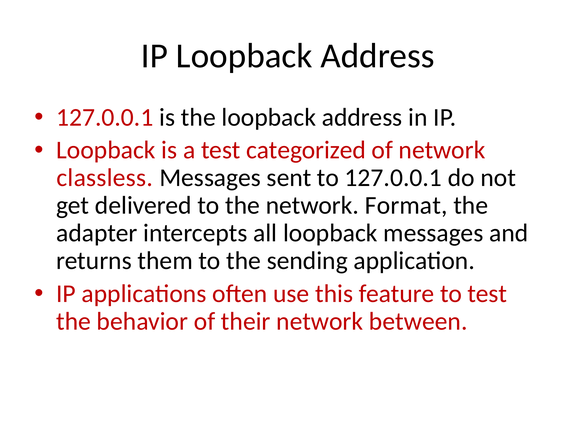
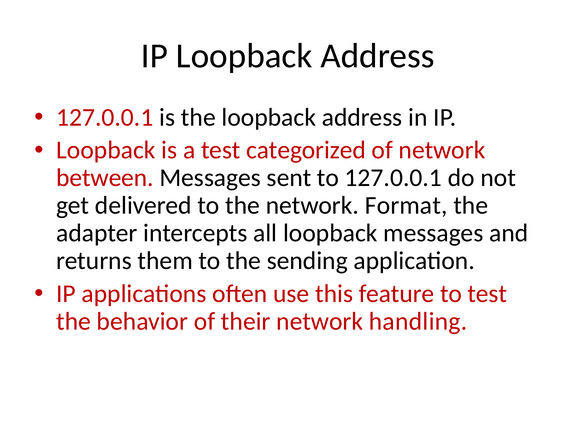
classless: classless -> between (105, 178)
between: between -> handling (418, 321)
